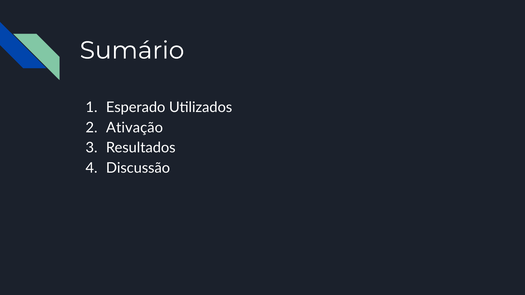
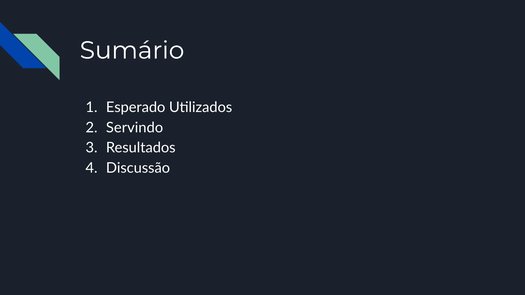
Ativação: Ativação -> Servindo (135, 128)
